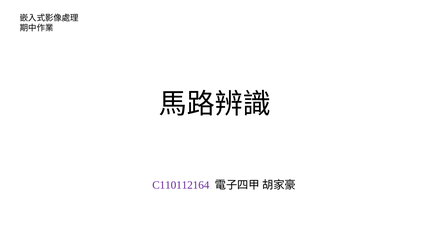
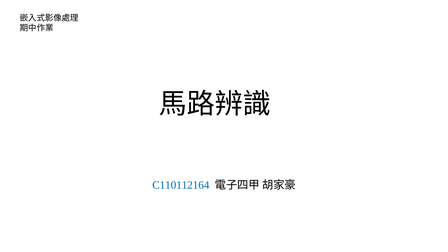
C110112164 colour: purple -> blue (181, 185)
